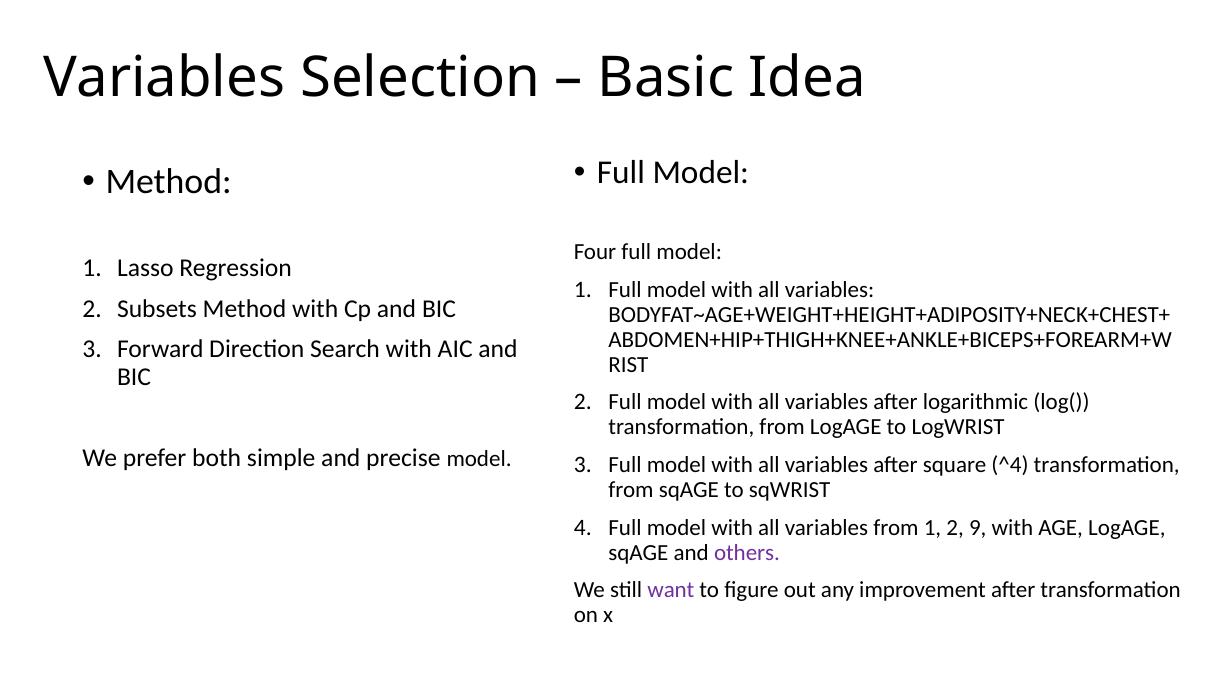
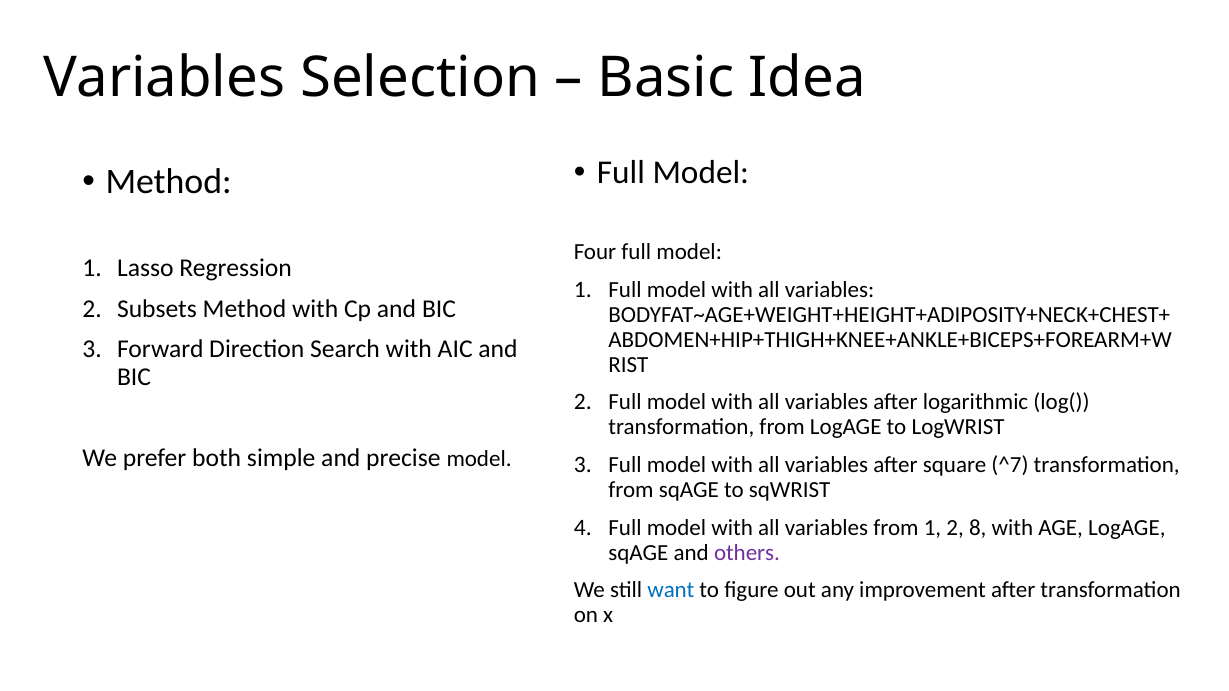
^4: ^4 -> ^7 (1010, 465)
9: 9 -> 8 (978, 528)
want colour: purple -> blue (671, 590)
